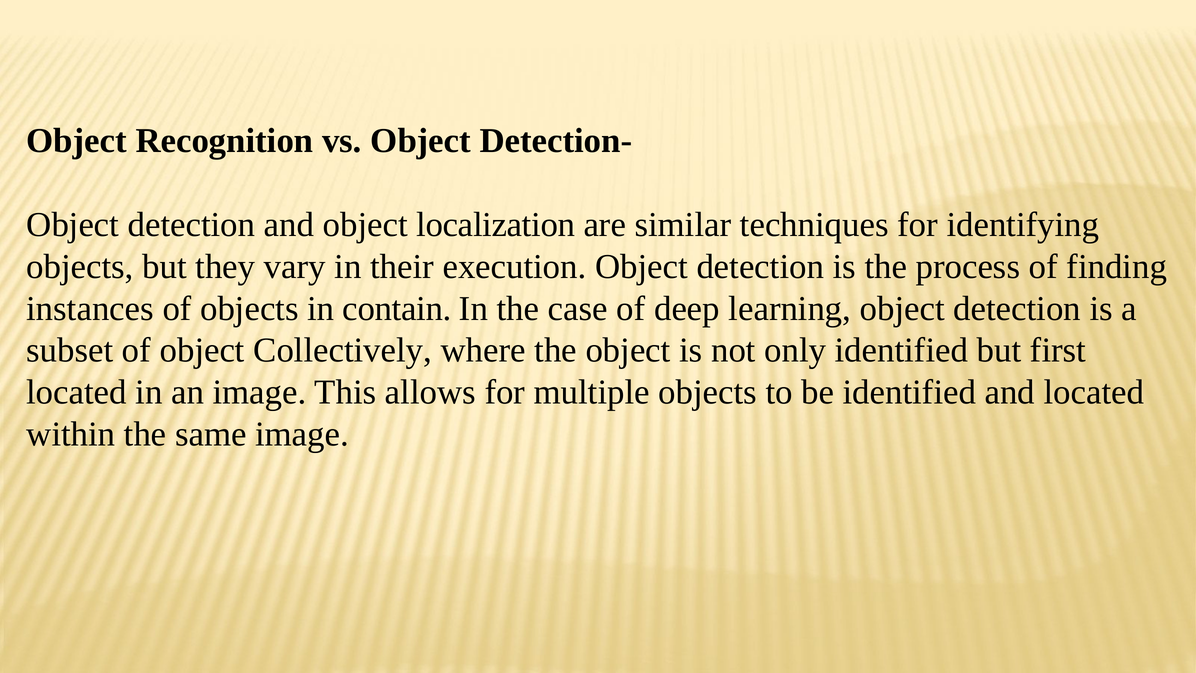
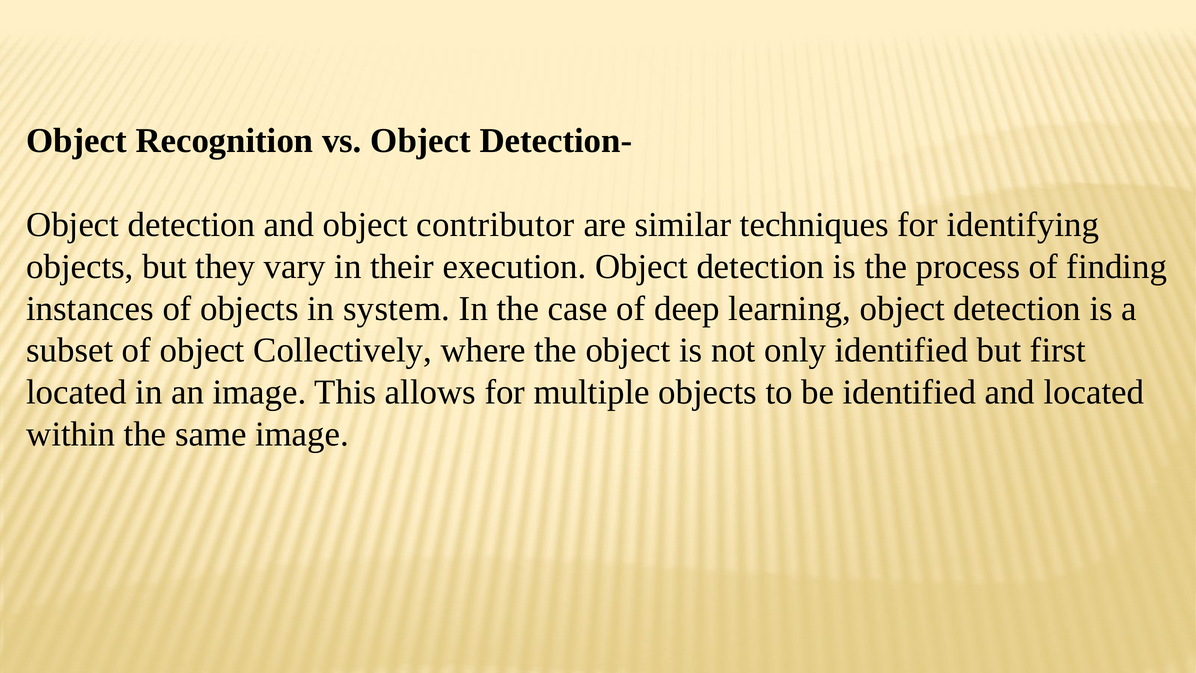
localization: localization -> contributor (495, 225)
contain: contain -> system (397, 308)
